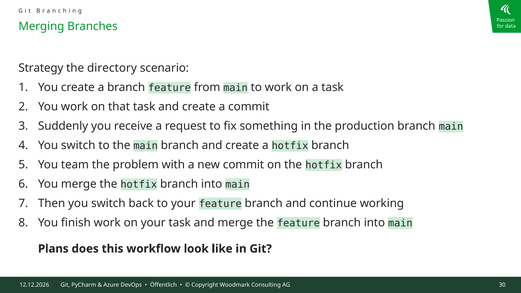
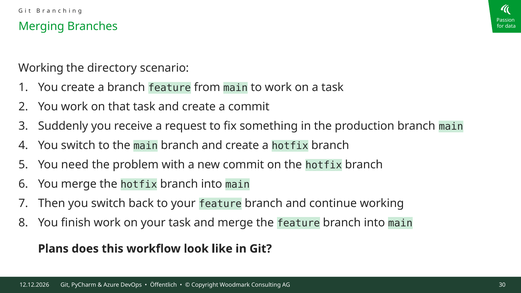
Strategy: Strategy -> Working (41, 68)
team: team -> need (75, 165)
